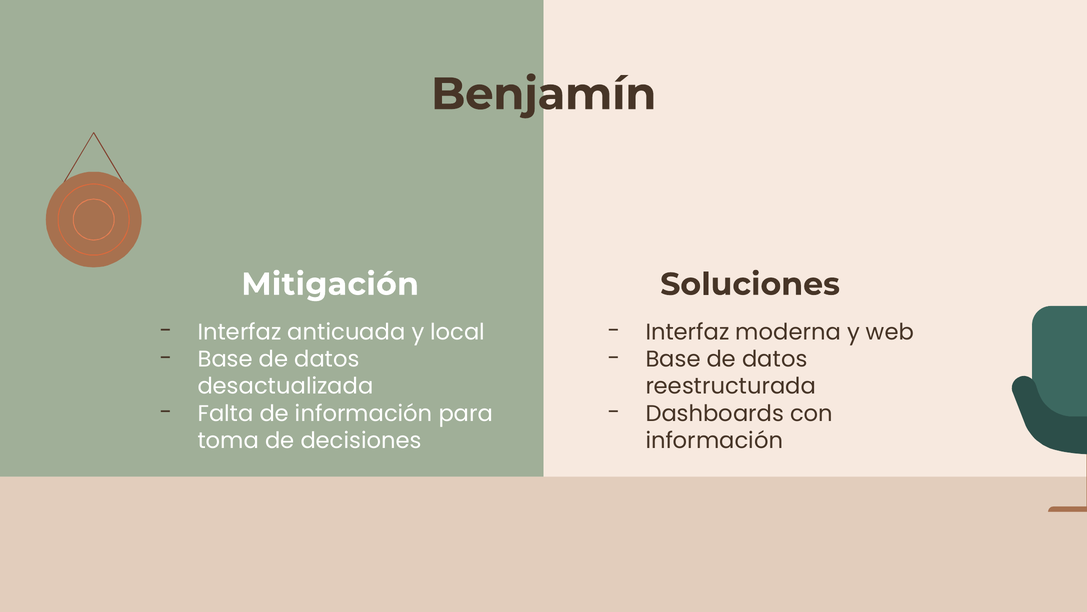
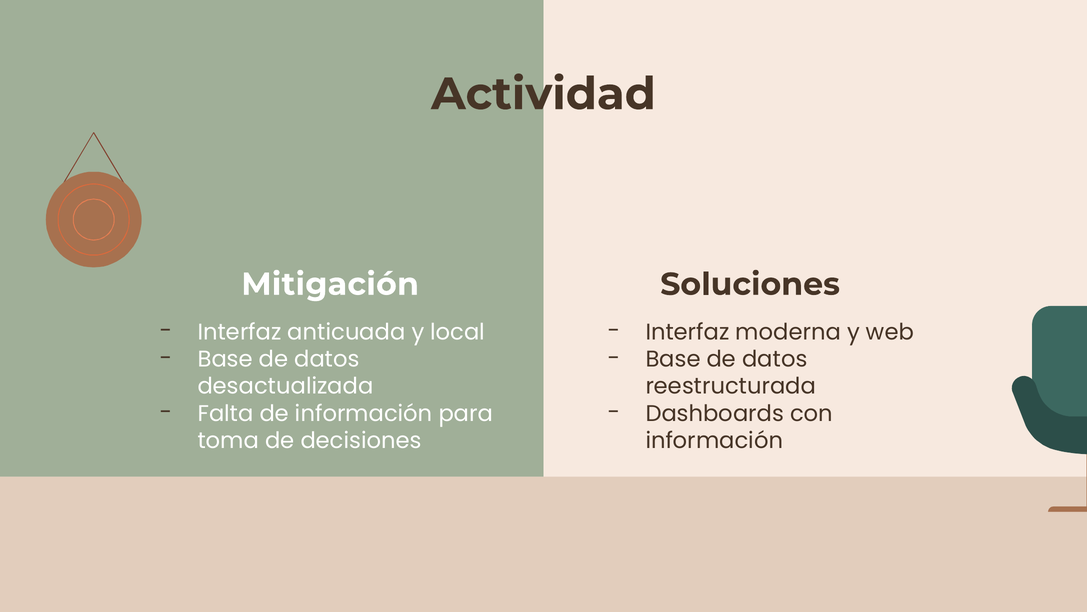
Benjamín: Benjamín -> Actividad (544, 94)
